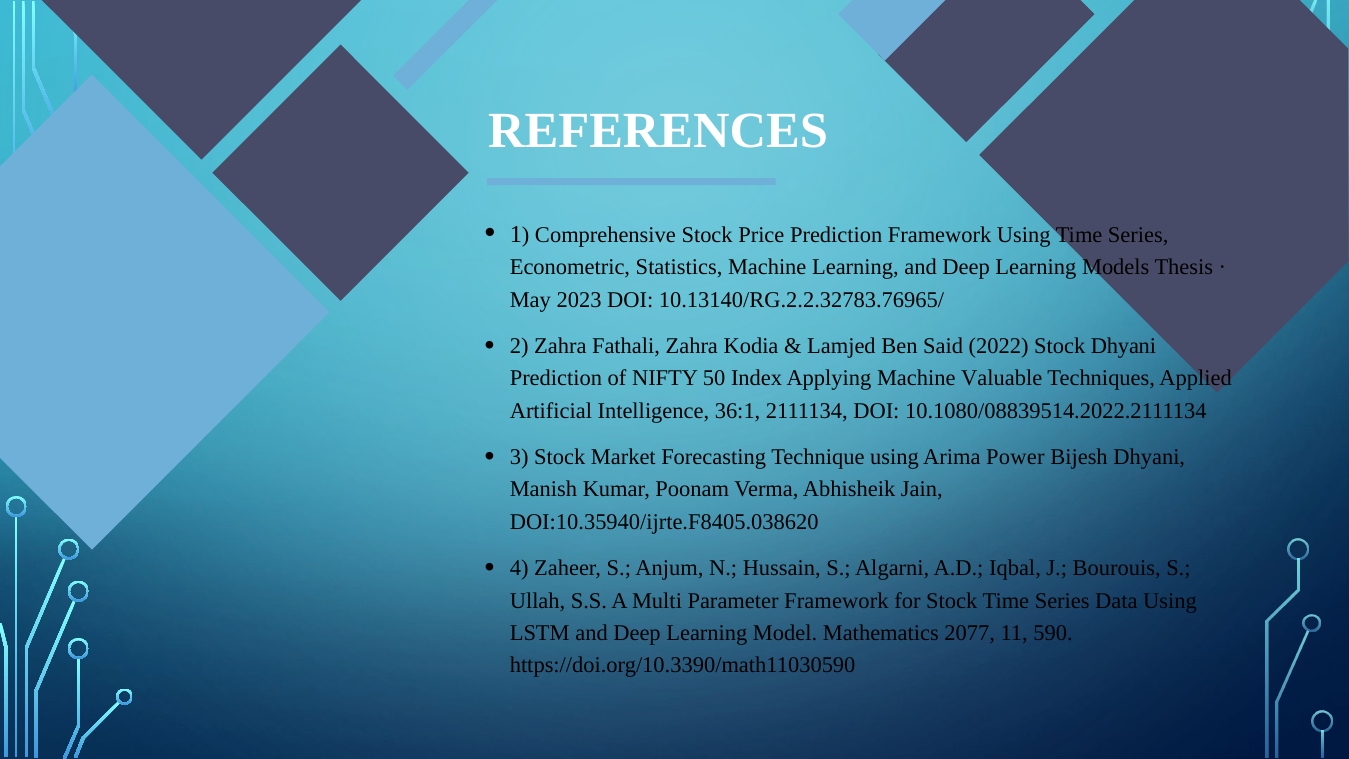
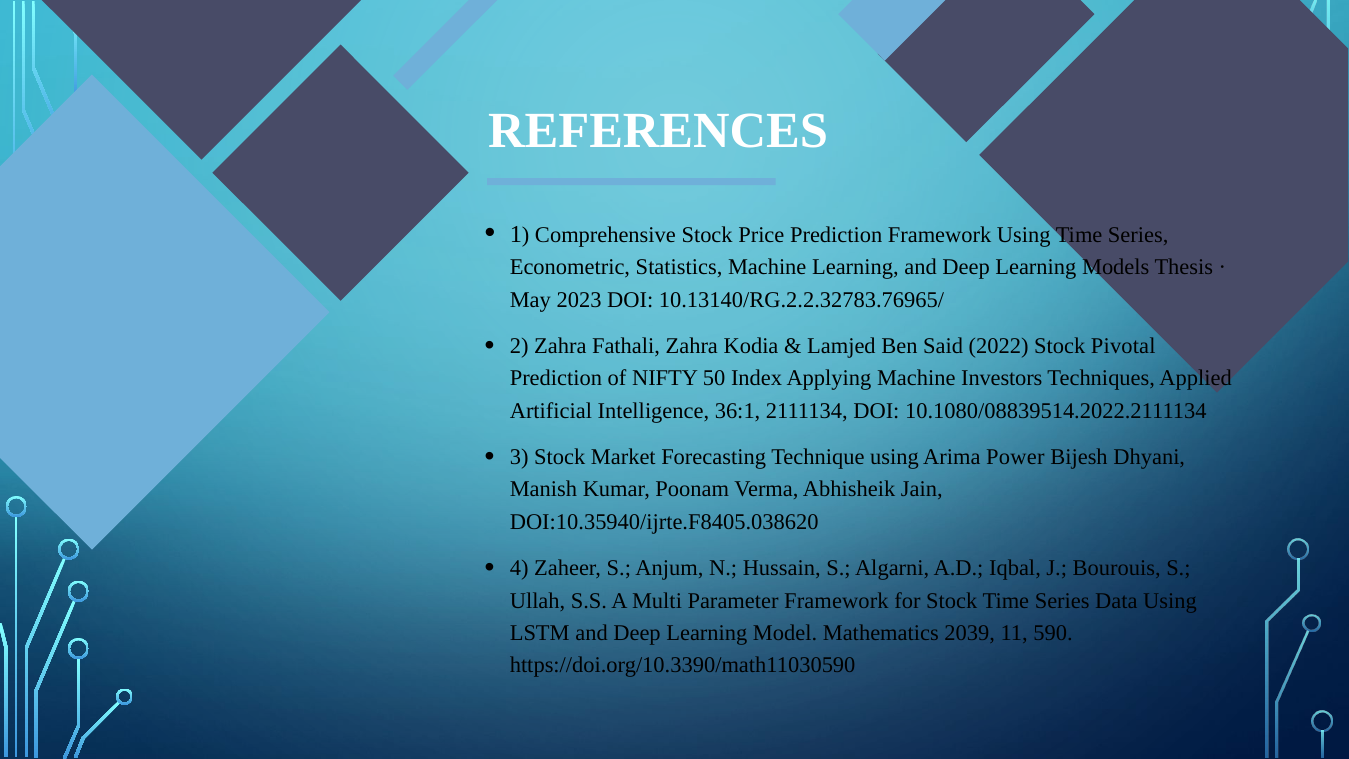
Stock Dhyani: Dhyani -> Pivotal (1123, 346)
Valuable: Valuable -> Investors (1002, 379)
2077: 2077 -> 2039 (970, 633)
